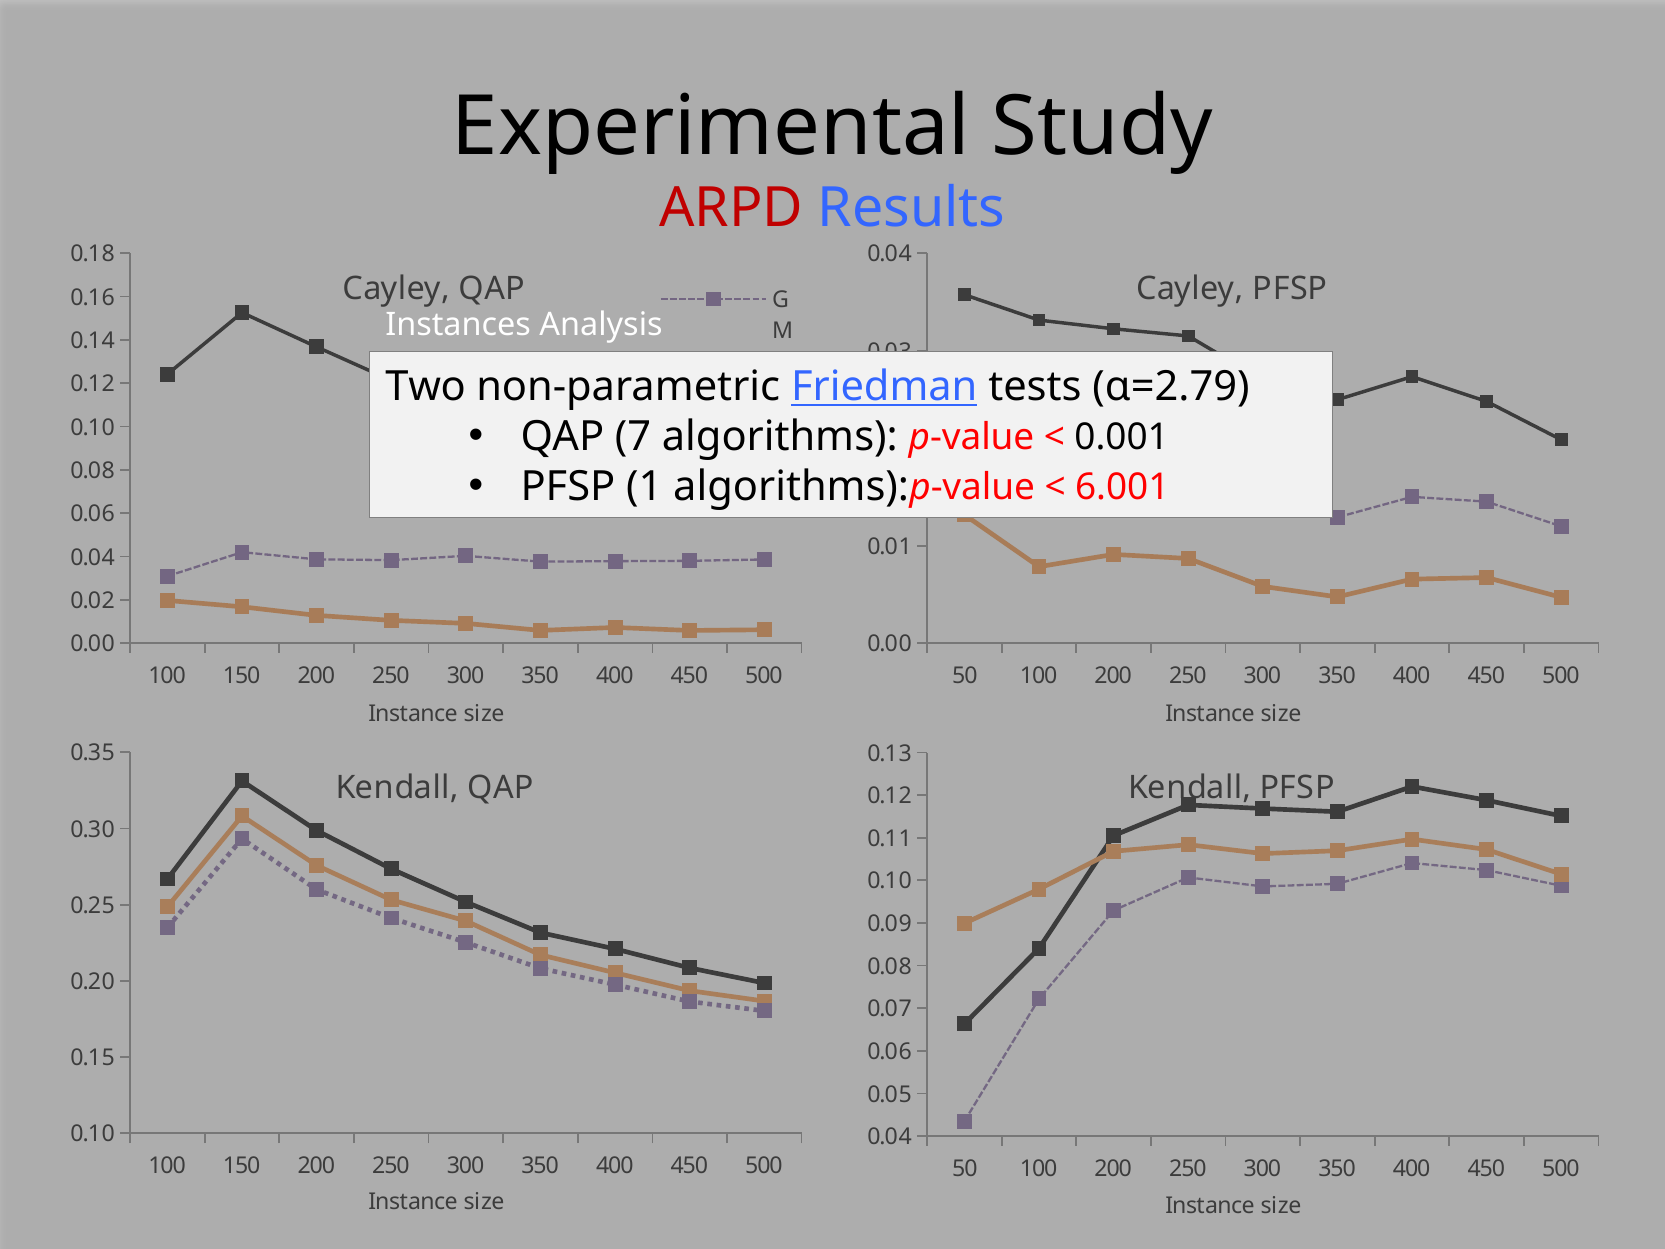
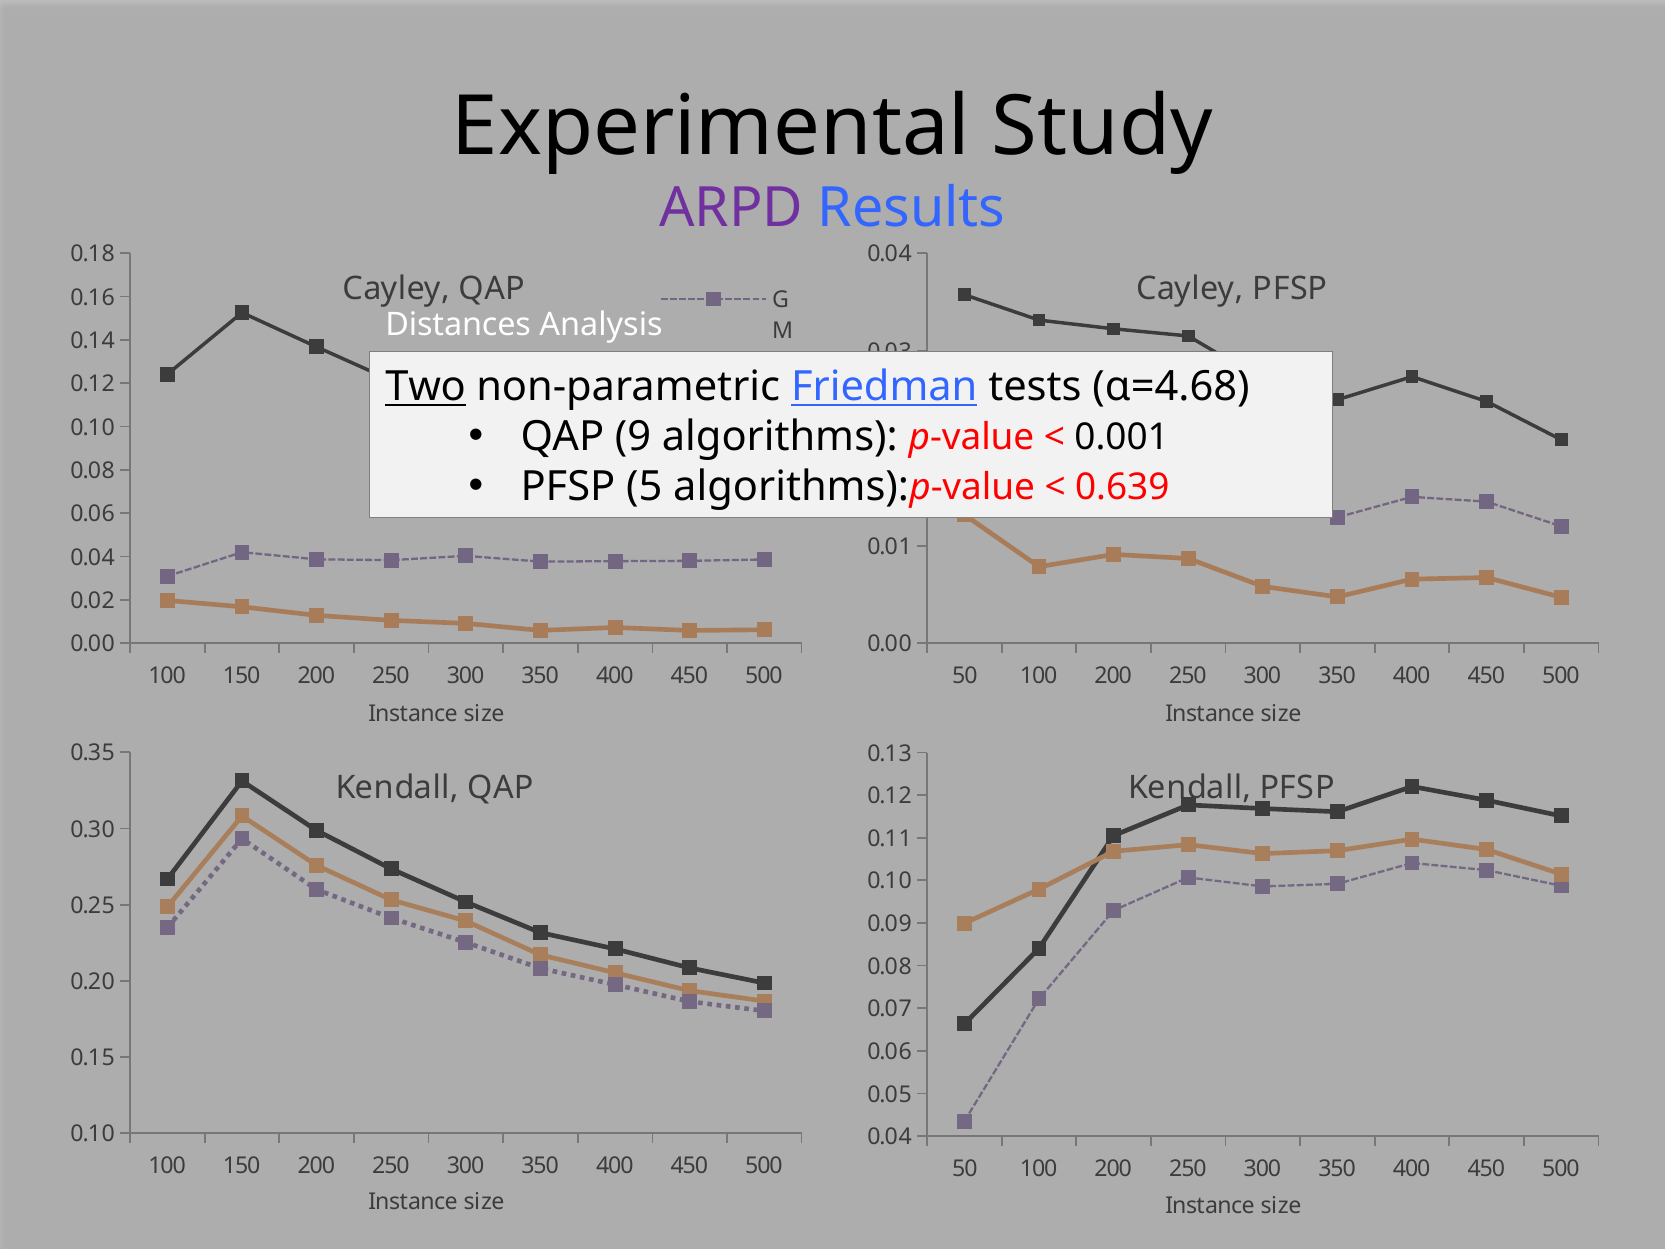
ARPD colour: red -> purple (731, 208)
Instances: Instances -> Distances (458, 325)
Two underline: none -> present (426, 387)
α=2.79: α=2.79 -> α=4.68 (1171, 387)
7: 7 -> 9 (633, 437)
1: 1 -> 5 (644, 487)
6.001: 6.001 -> 0.639 (1122, 487)
